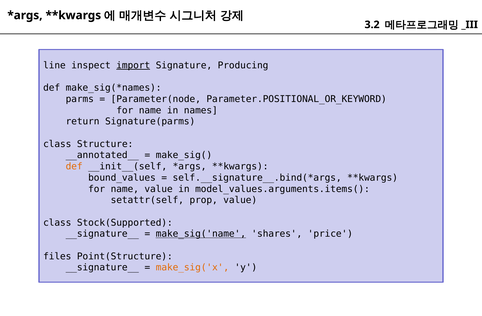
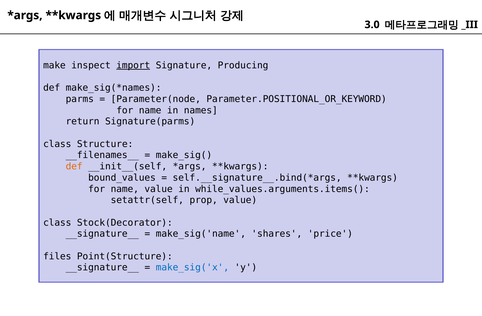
3.2: 3.2 -> 3.0 (372, 25)
line: line -> make (54, 66)
__annotated__: __annotated__ -> __filenames__ (102, 156)
model_values.arguments.items(: model_values.arguments.items( -> while_values.arguments.items( (282, 189)
Stock(Supported: Stock(Supported -> Stock(Decorator (125, 223)
make_sig('name underline: present -> none (201, 234)
make_sig('x colour: orange -> blue (192, 268)
